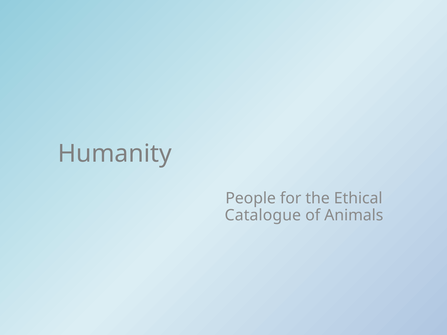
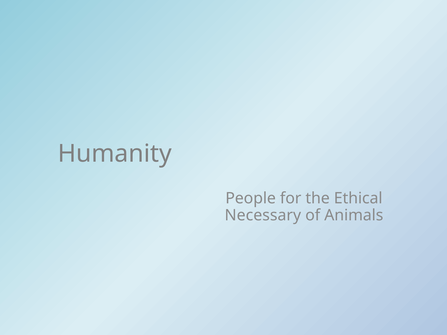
Catalogue: Catalogue -> Necessary (263, 215)
